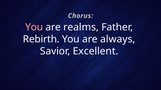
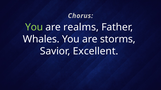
You colour: pink -> light green (34, 27)
Rebirth: Rebirth -> Whales (41, 39)
always: always -> storms (118, 39)
